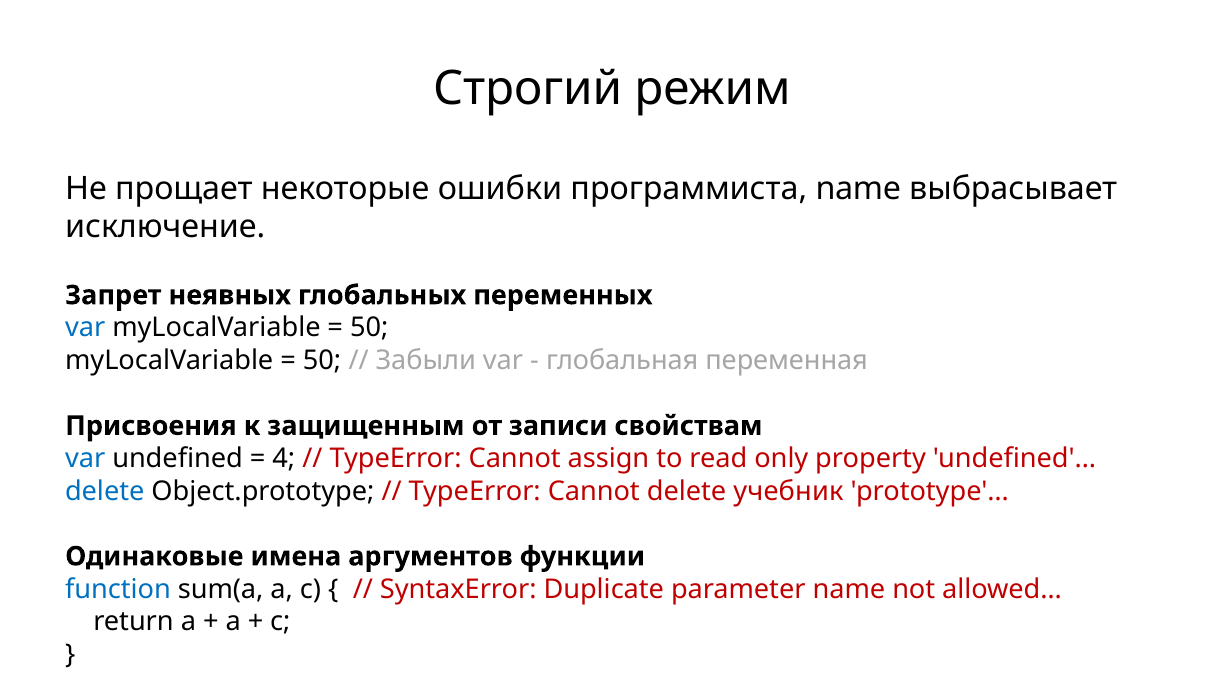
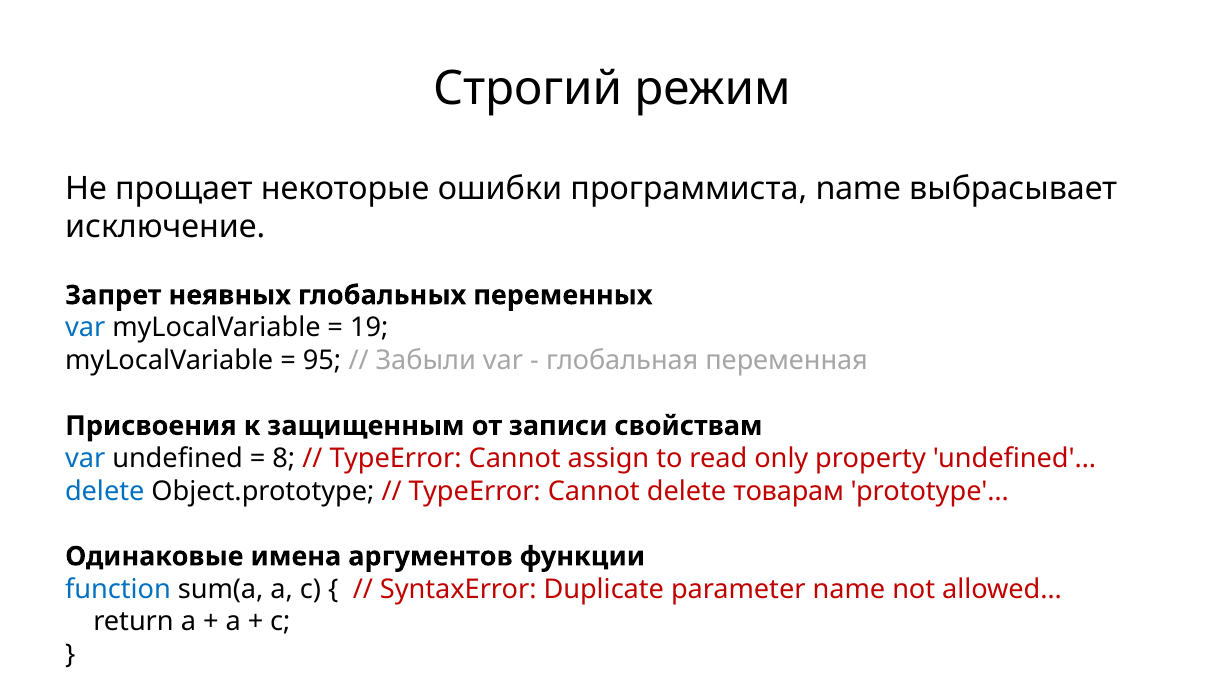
50: 50 -> 19 (369, 328)
50: 50 -> 95 (322, 360)
4: 4 -> 8 (284, 458)
учебник: учебник -> товарам (789, 491)
